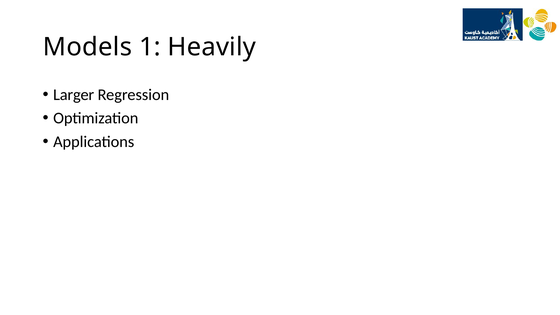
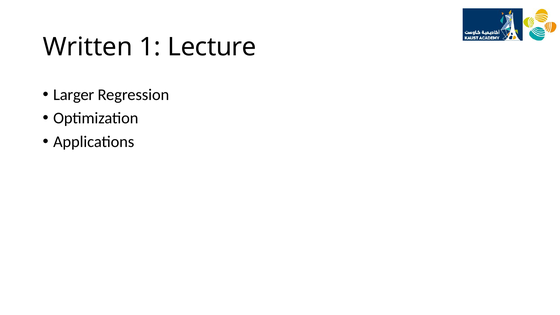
Models: Models -> Written (88, 47)
Heavily: Heavily -> Lecture (212, 47)
